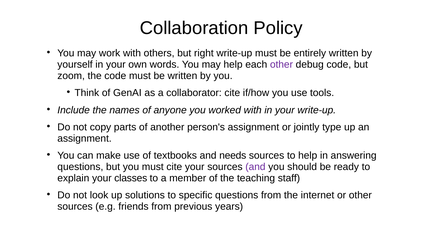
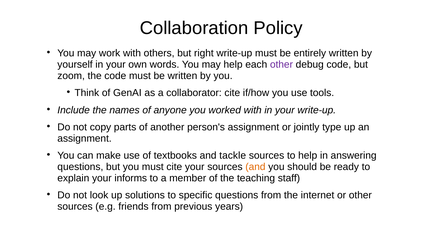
needs: needs -> tackle (233, 156)
and colour: purple -> orange (255, 167)
classes: classes -> informs (131, 178)
